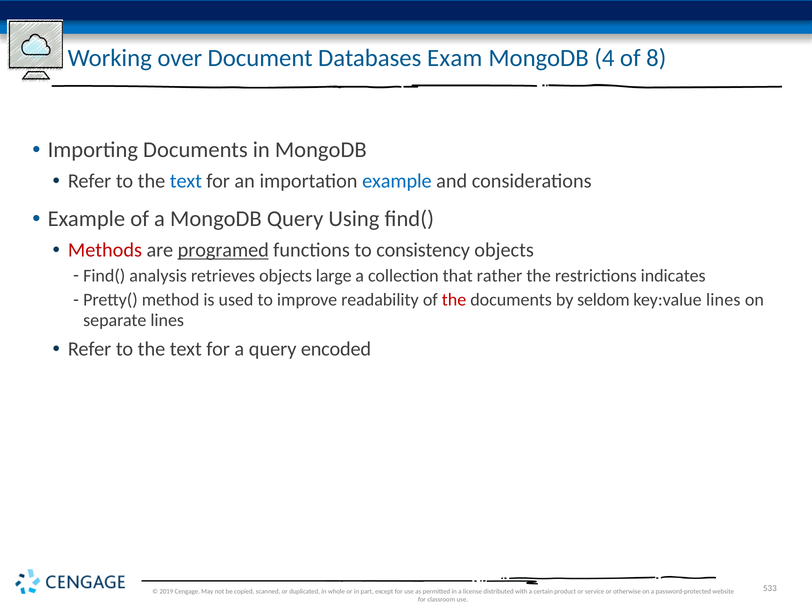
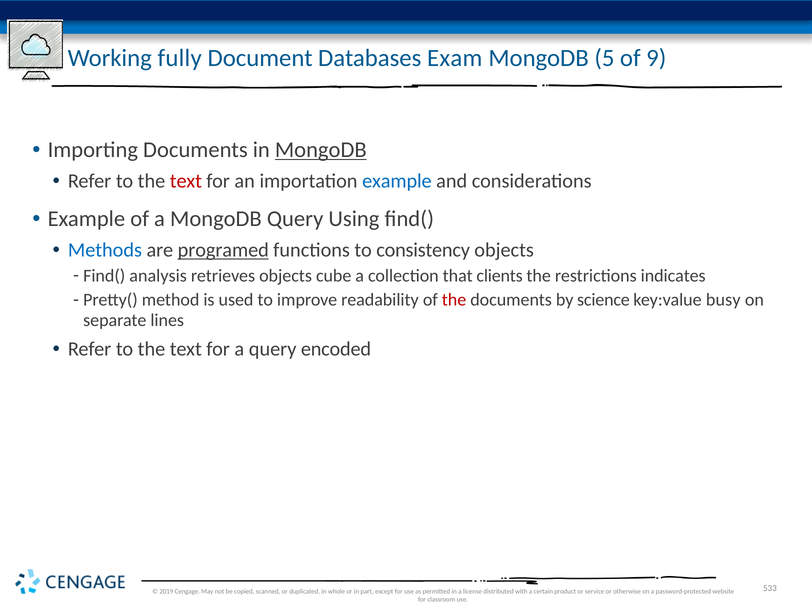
over: over -> fully (180, 58)
4: 4 -> 5 (604, 58)
8: 8 -> 9 (656, 58)
MongoDB underline: none -> present (321, 150)
text colour: blue -> red (186, 181)
Methods colour: red -> blue (105, 250)
large: large -> cube (334, 276)
rather: rather -> clients (500, 276)
seldom: seldom -> science (603, 300)
key:value lines: lines -> busy (723, 300)
